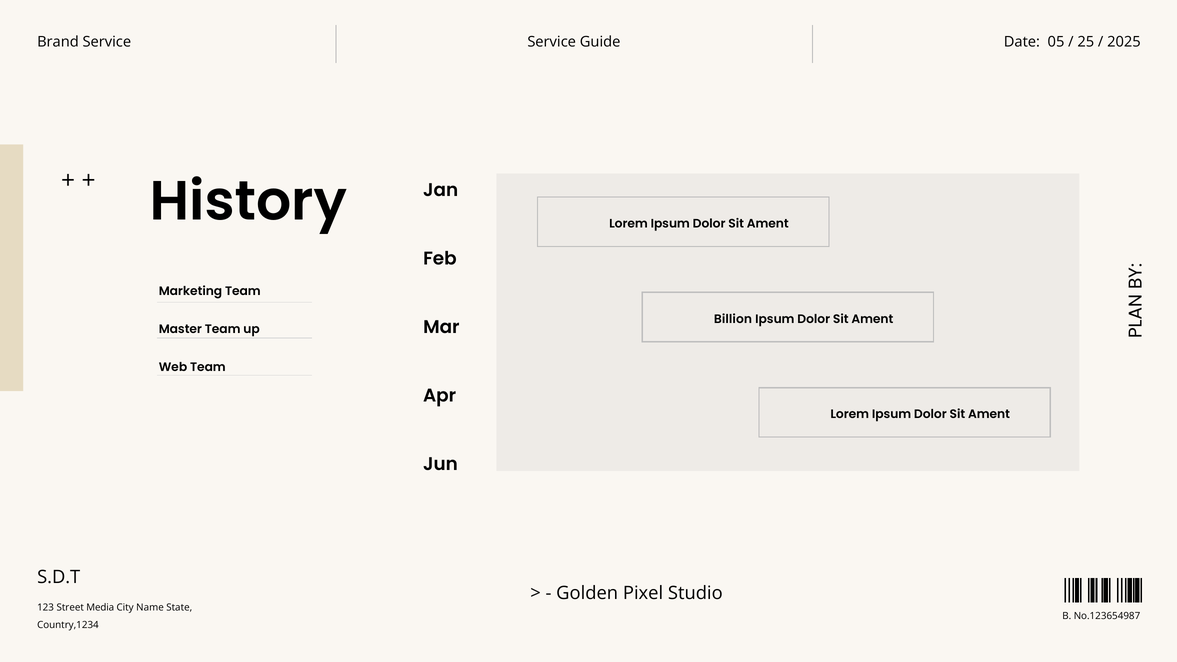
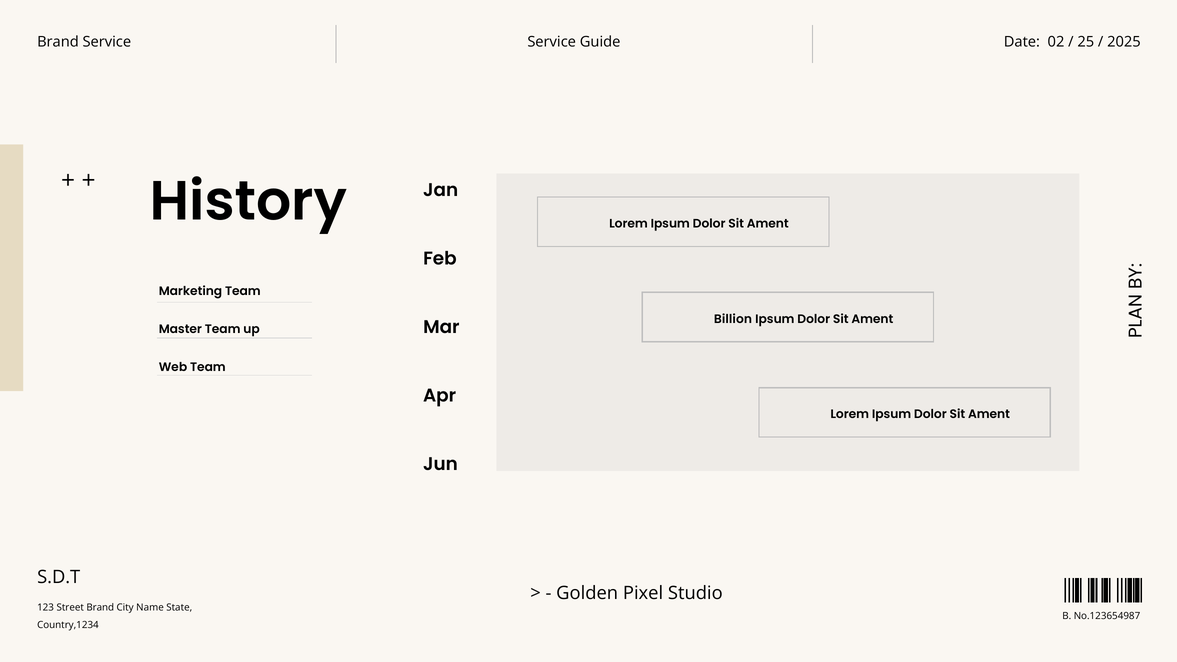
05: 05 -> 02 (1056, 42)
Street Media: Media -> Brand (100, 608)
